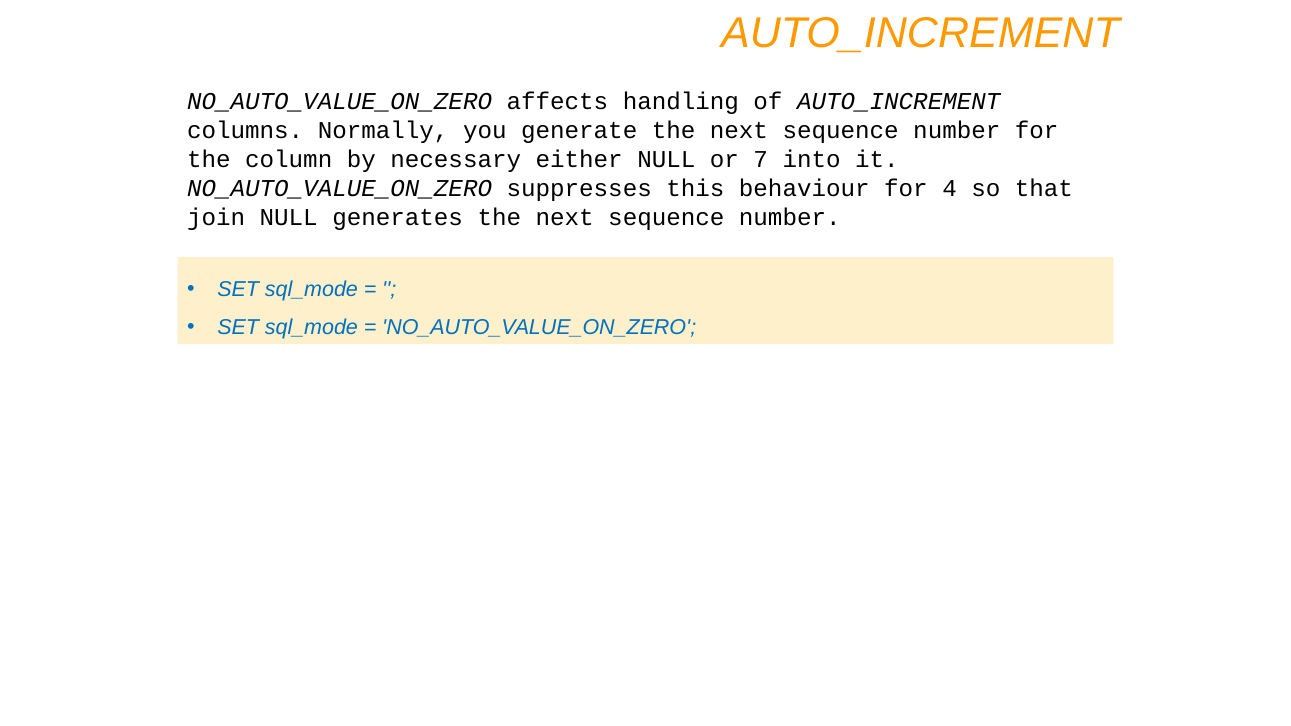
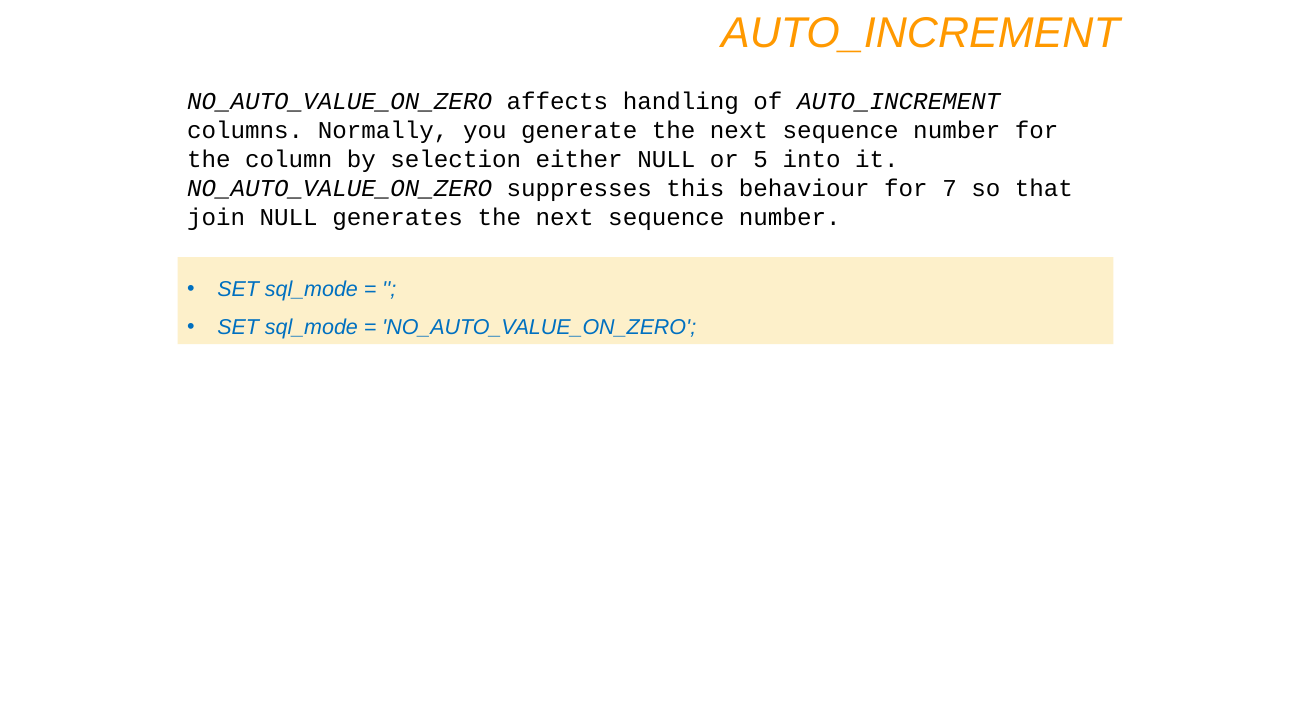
necessary: necessary -> selection (456, 160)
7: 7 -> 5 (761, 160)
4: 4 -> 7 (950, 189)
